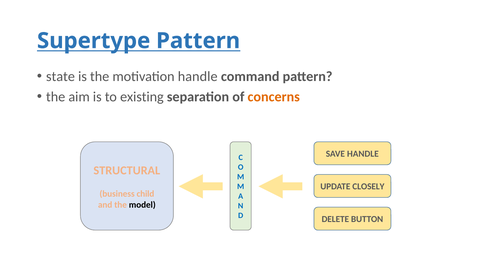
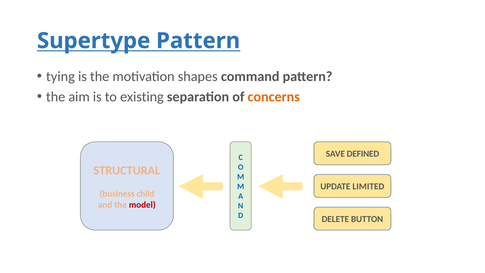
state: state -> tying (60, 76)
motivation handle: handle -> shapes (198, 76)
SAVE HANDLE: HANDLE -> DEFINED (363, 154)
CLOSELY: CLOSELY -> LIMITED (368, 186)
model colour: black -> red (142, 205)
